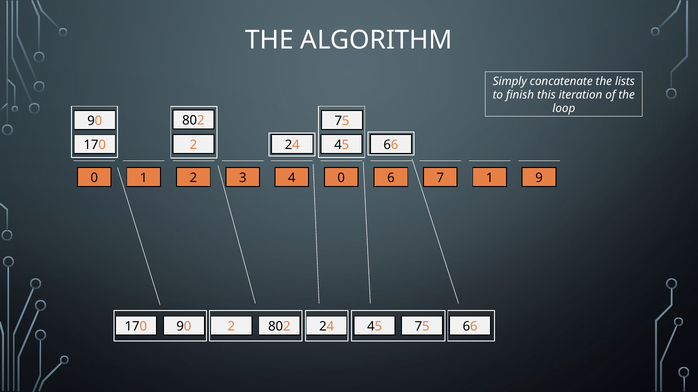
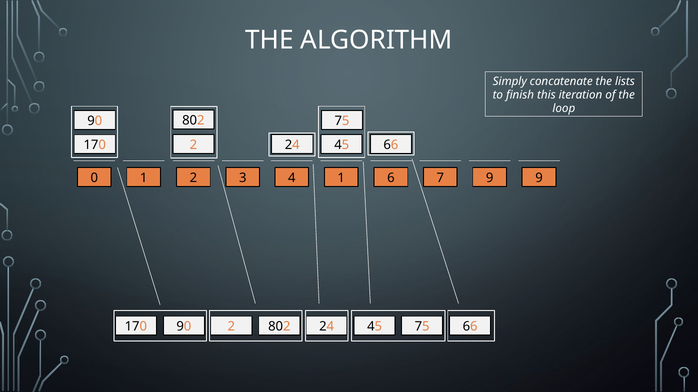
4 0: 0 -> 1 (341, 178)
7 1: 1 -> 9 (490, 178)
